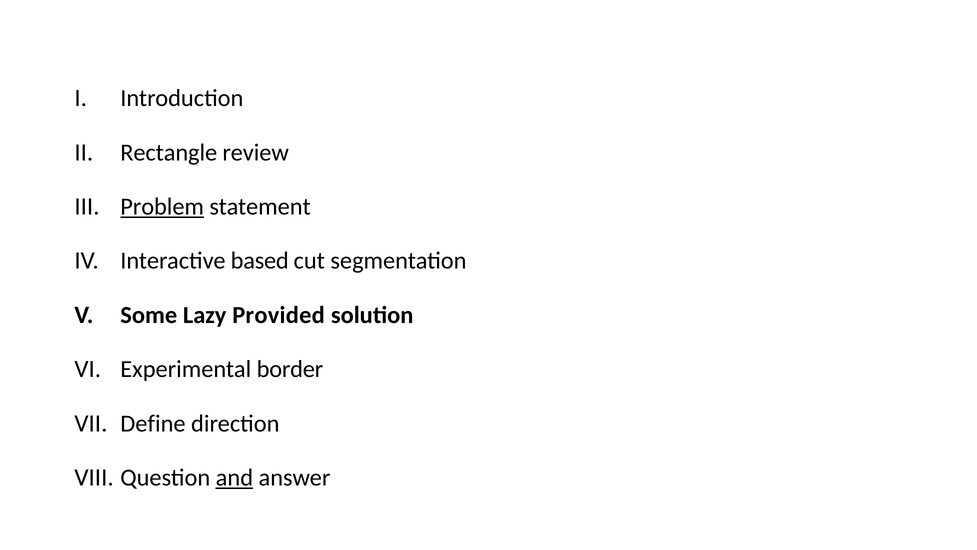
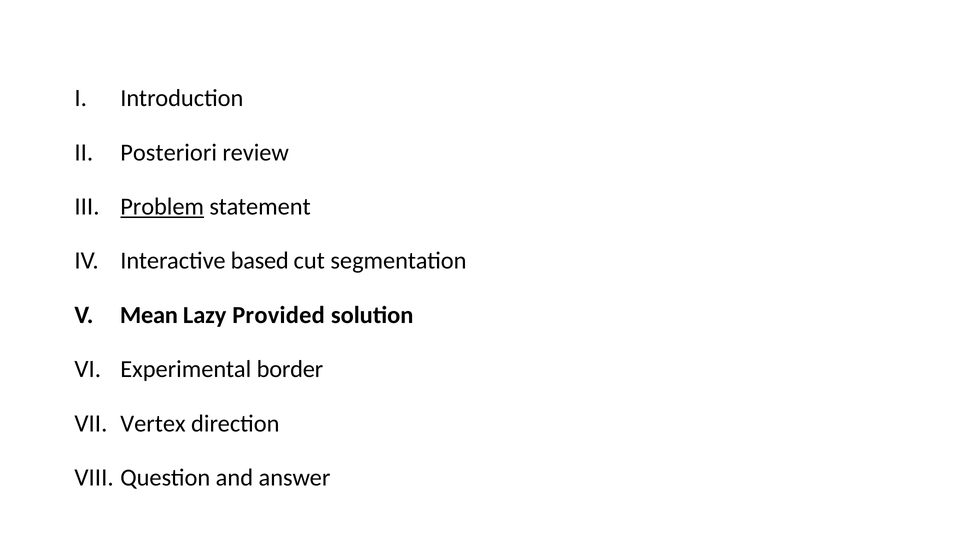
Rectangle: Rectangle -> Posteriori (169, 152)
Some: Some -> Mean (149, 315)
Define: Define -> Vertex (153, 423)
and underline: present -> none (234, 477)
